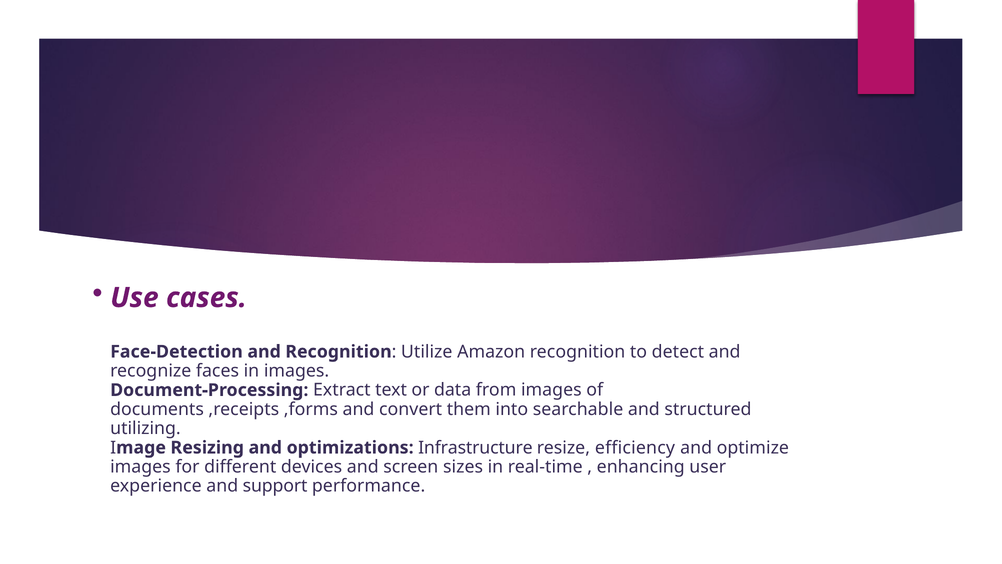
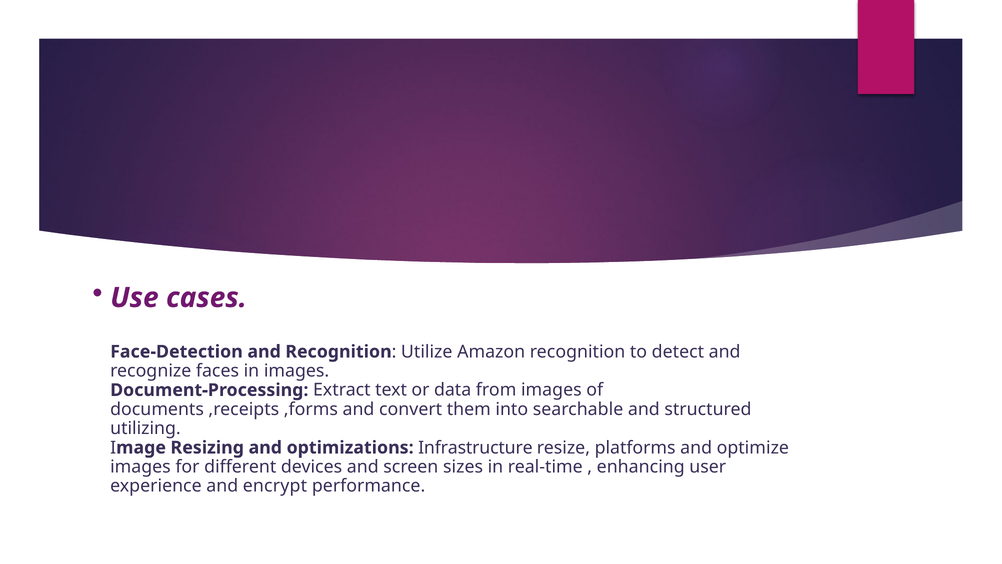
efficiency: efficiency -> platforms (635, 447)
support: support -> encrypt (275, 486)
